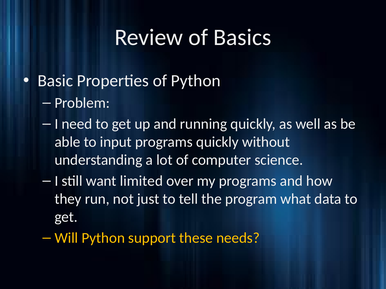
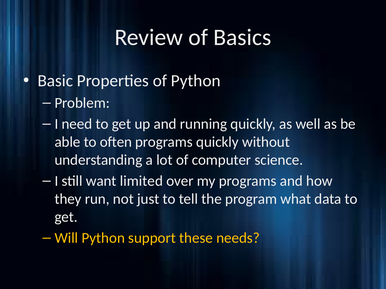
input: input -> often (116, 142)
